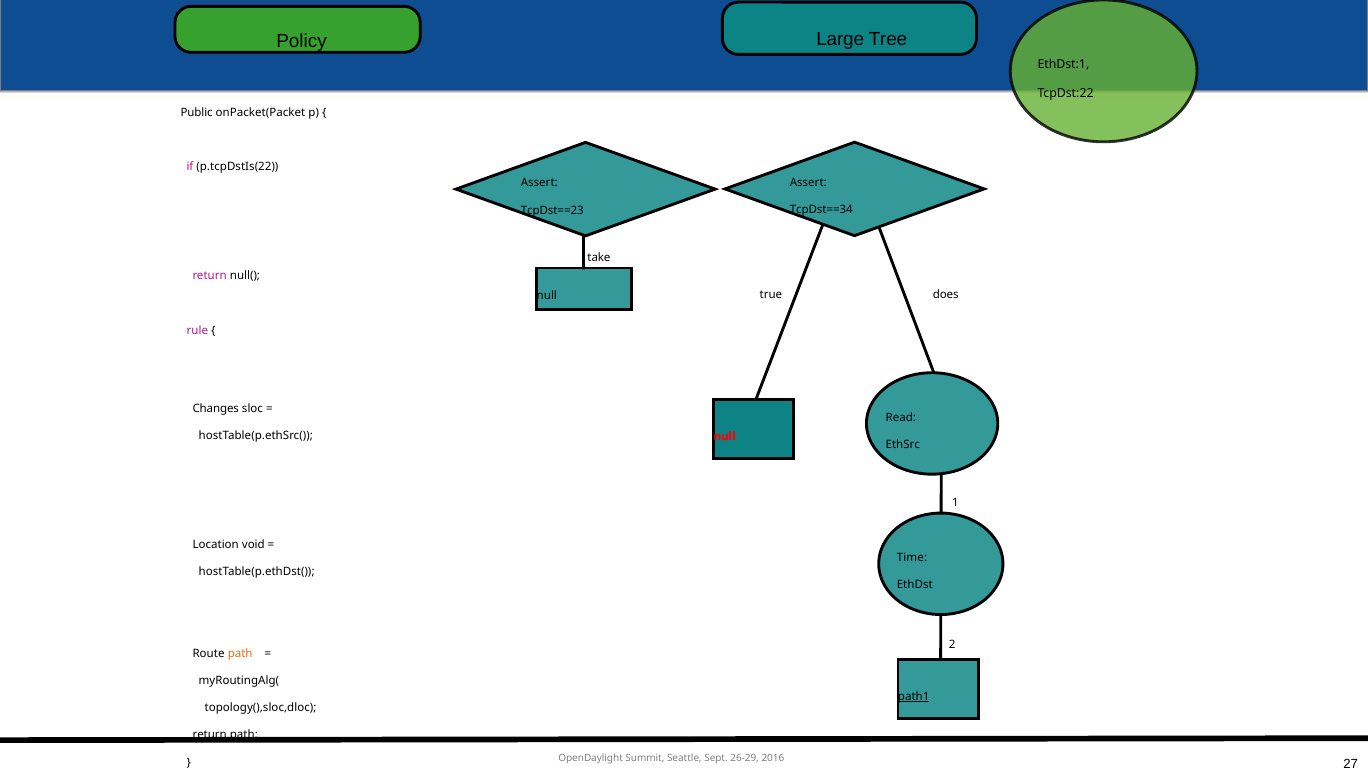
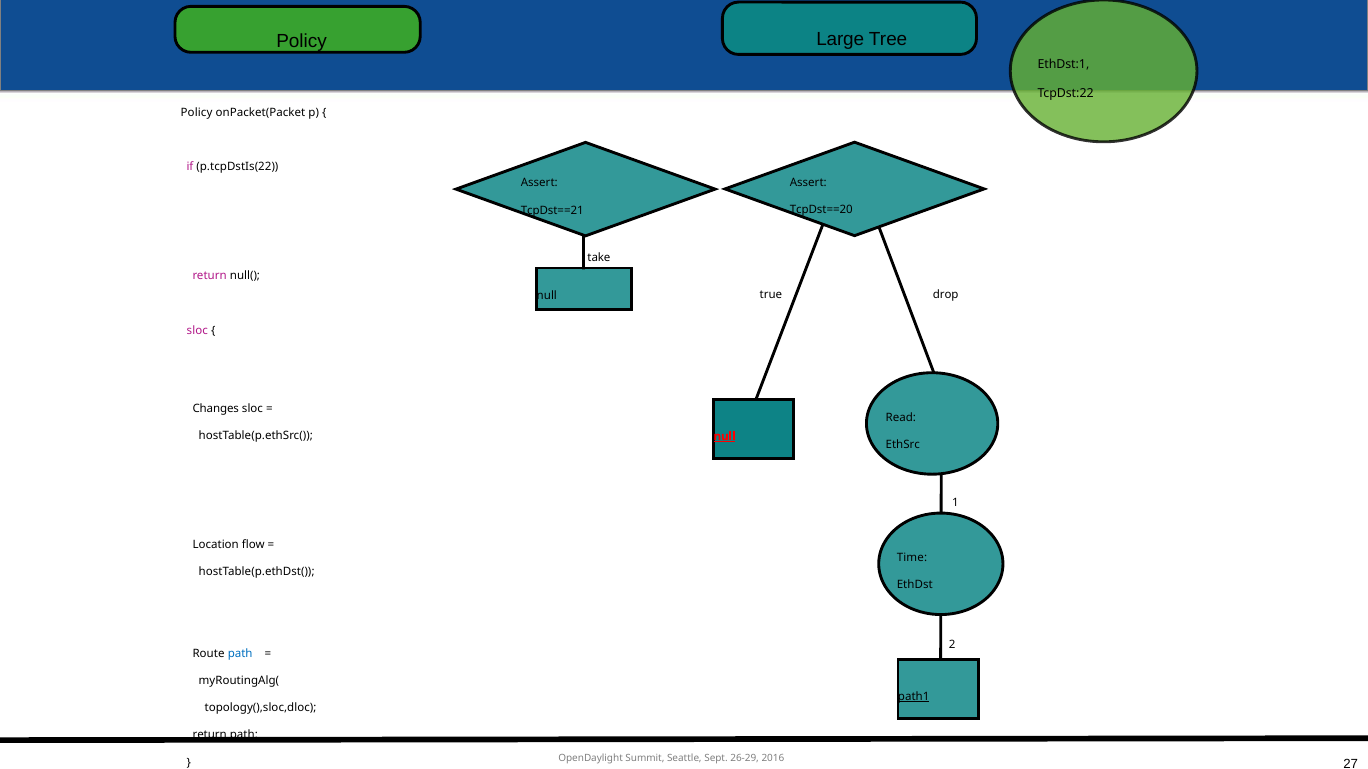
Public: Public -> Policy (197, 113)
TcpDst==34: TcpDst==34 -> TcpDst==20 (821, 210)
TcpDst==23: TcpDst==23 -> TcpDst==21 (552, 210)
does: does -> drop (946, 295)
rule: rule -> sloc (197, 331)
null underline: none -> present (725, 437)
void: void -> flow (253, 545)
path colour: orange -> blue (240, 654)
